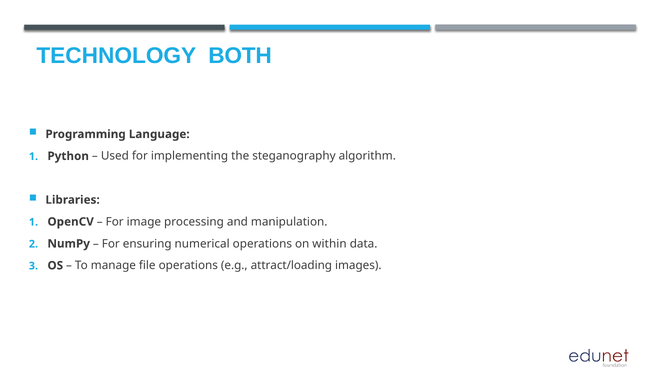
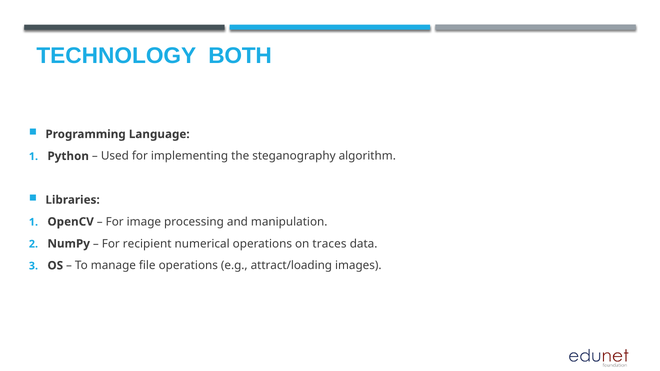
ensuring: ensuring -> recipient (147, 244)
within: within -> traces (329, 244)
